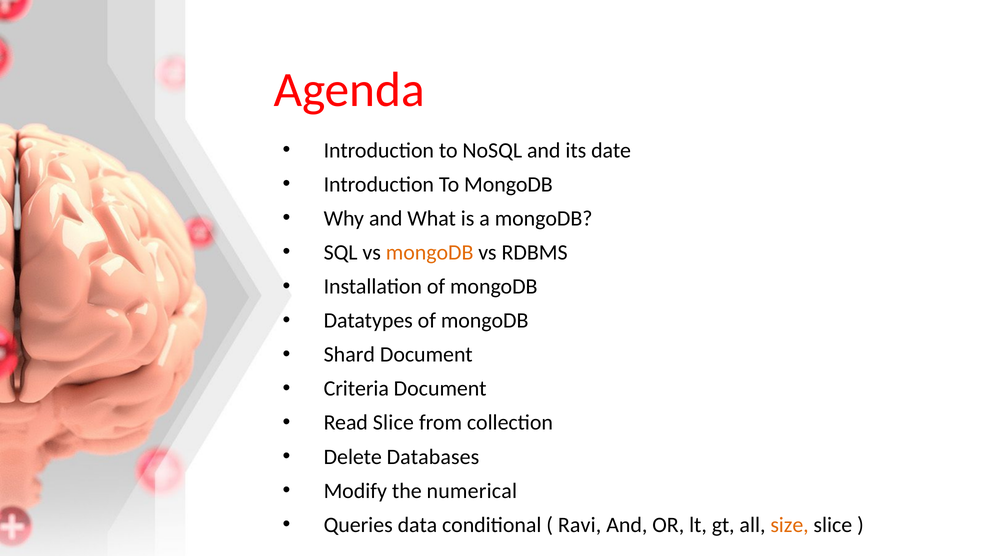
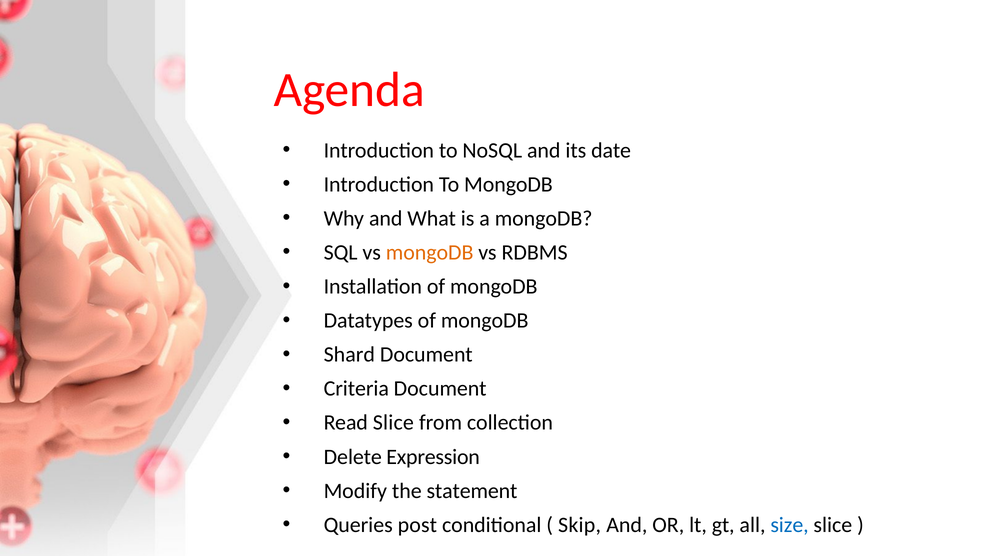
Databases: Databases -> Expression (433, 457)
numerical: numerical -> statement (472, 491)
data: data -> post (417, 525)
Ravi: Ravi -> Skip (580, 525)
size colour: orange -> blue (790, 525)
